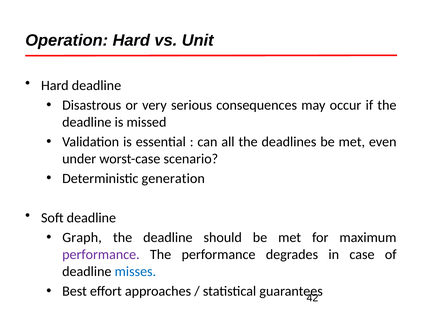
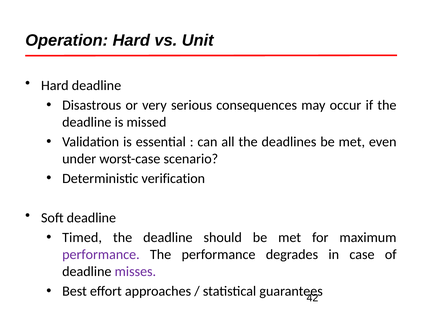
generation: generation -> verification (173, 178)
Graph: Graph -> Timed (82, 237)
misses colour: blue -> purple (135, 271)
